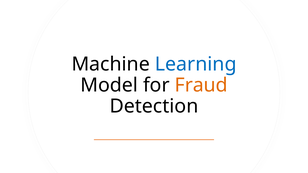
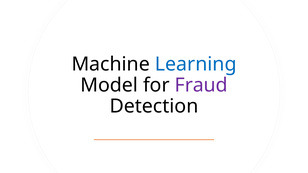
Fraud colour: orange -> purple (201, 85)
